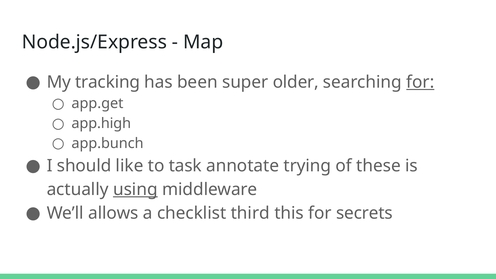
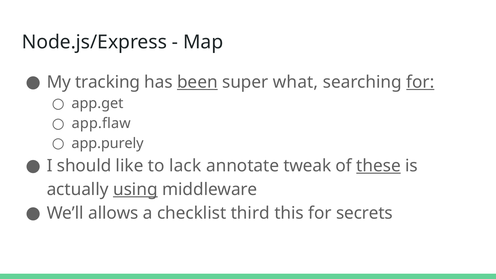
been underline: none -> present (197, 82)
older: older -> what (296, 82)
app.high: app.high -> app.flaw (101, 123)
app.bunch: app.bunch -> app.purely (108, 143)
task: task -> lack (185, 166)
trying: trying -> tweak (307, 166)
these underline: none -> present (379, 166)
